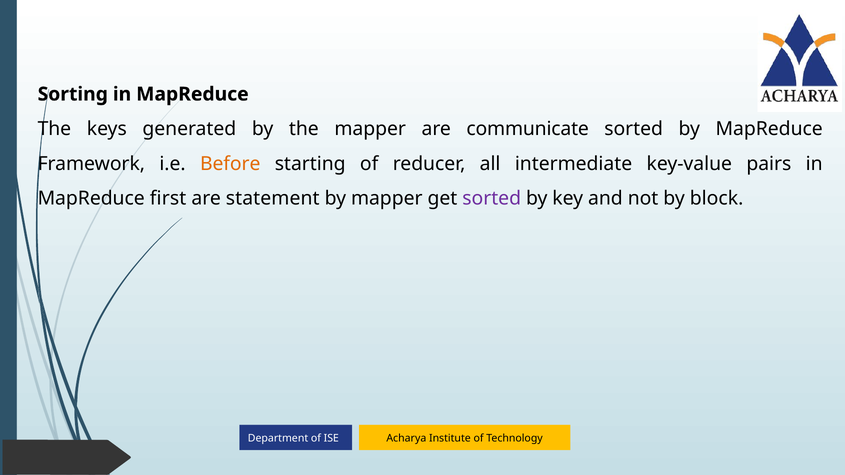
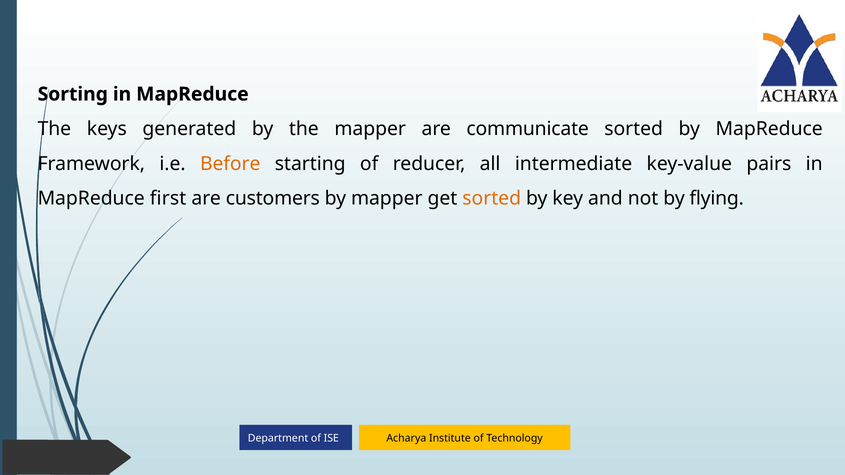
statement: statement -> customers (273, 199)
sorted colour: purple -> orange (492, 199)
block: block -> flying (717, 199)
